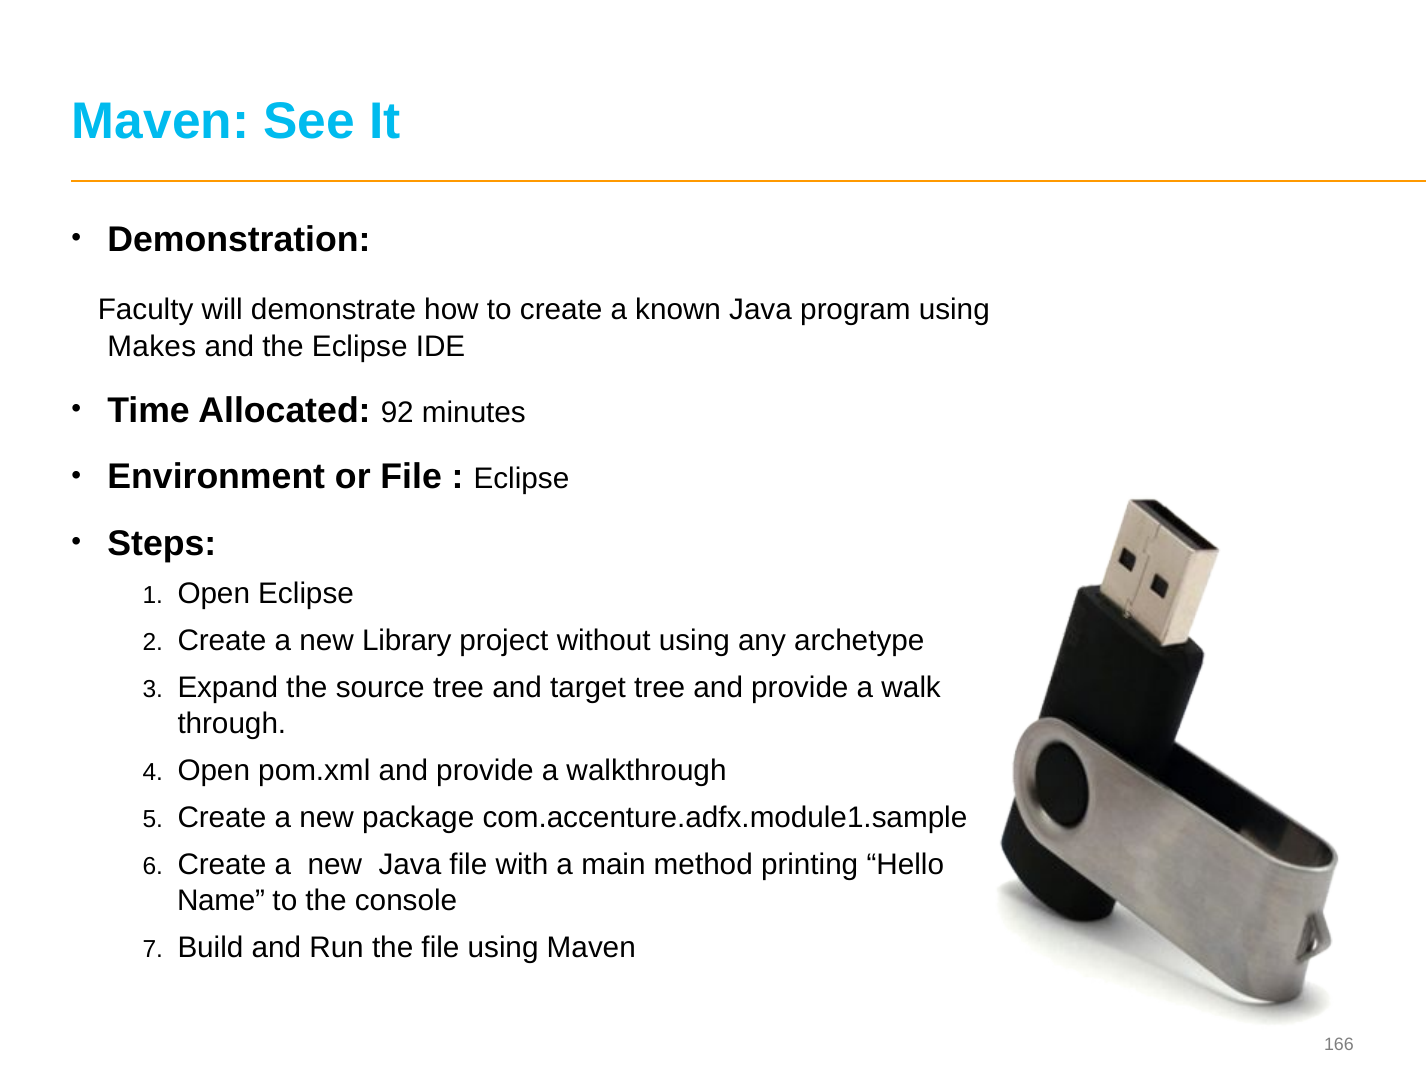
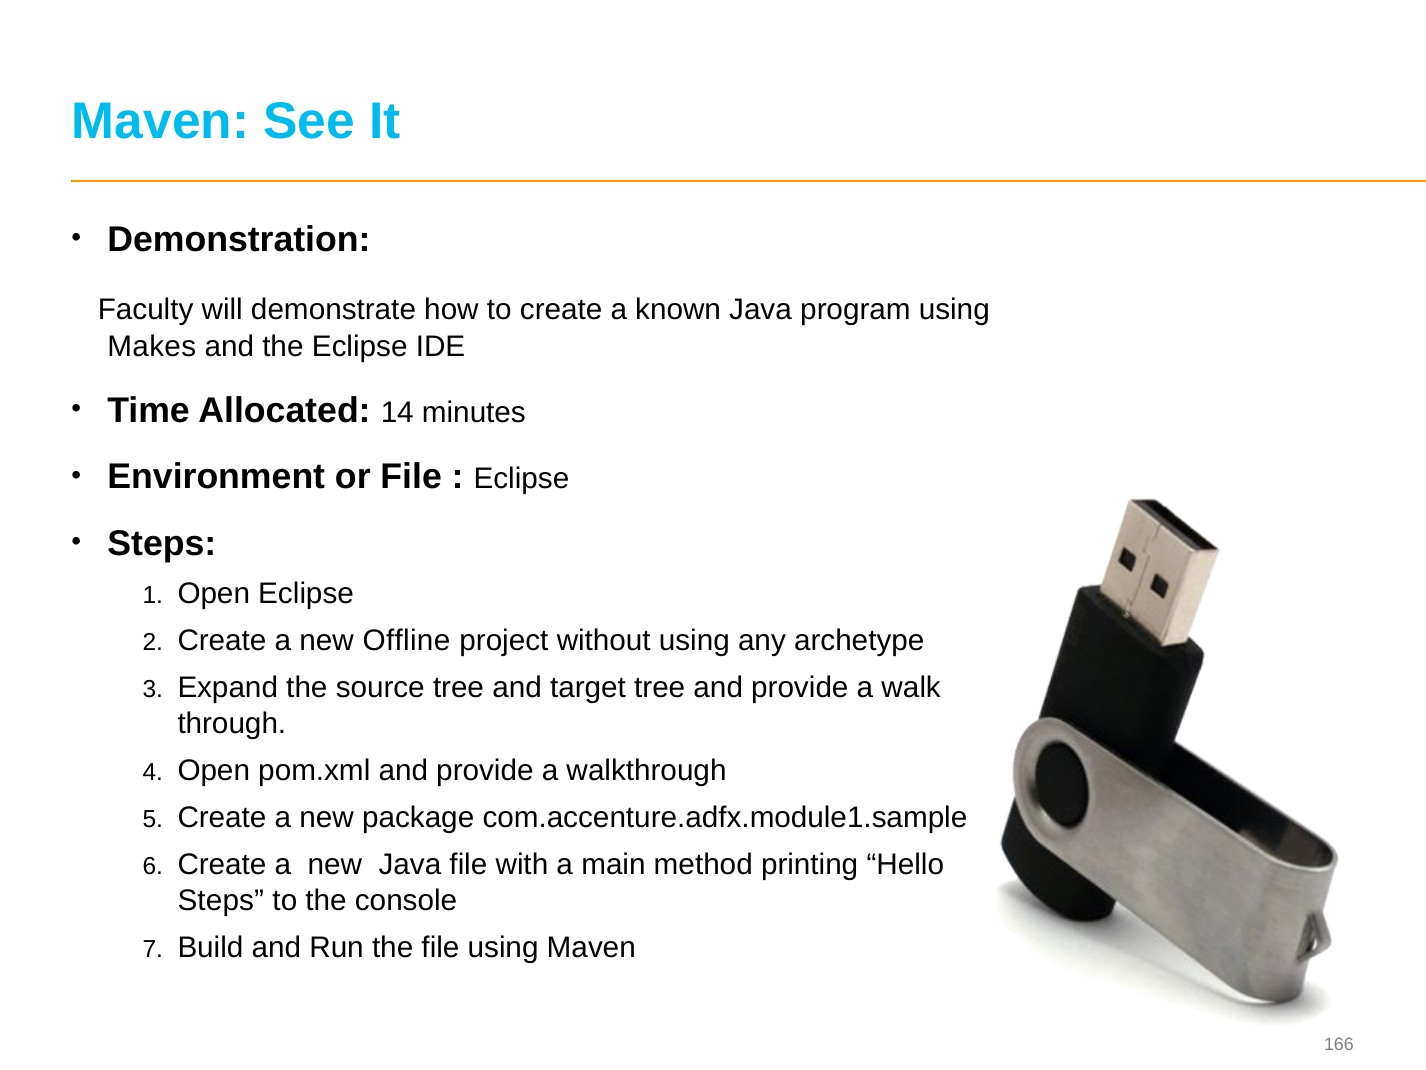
92: 92 -> 14 (397, 412)
Library: Library -> Offline (407, 641)
Name: Name -> Steps (221, 900)
